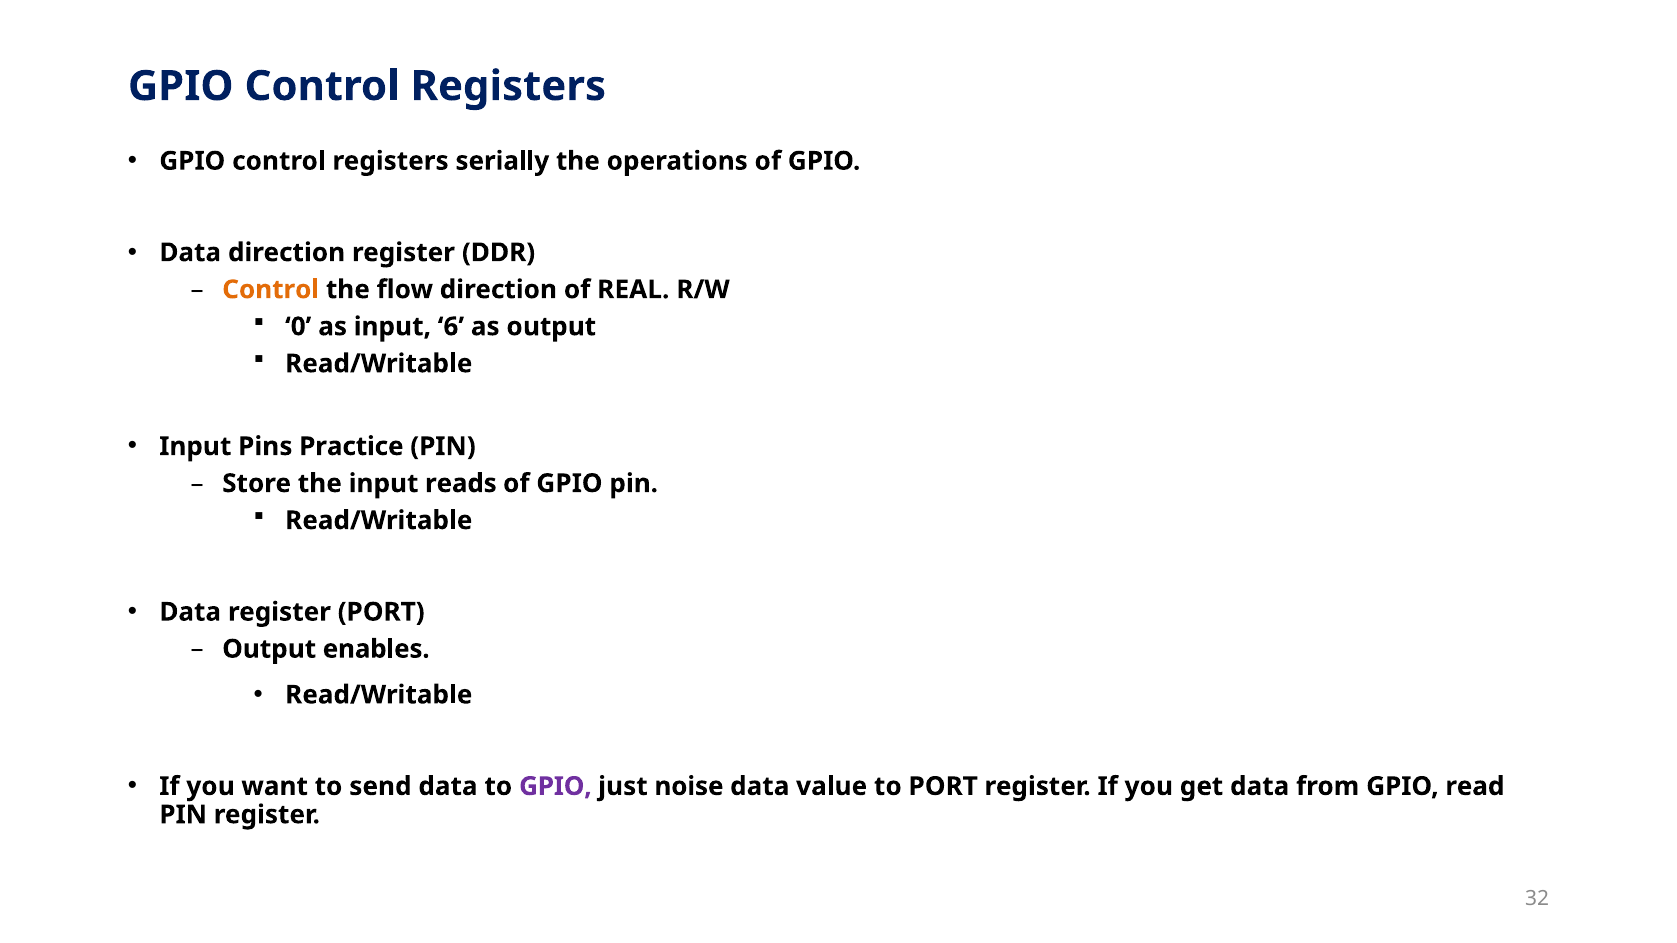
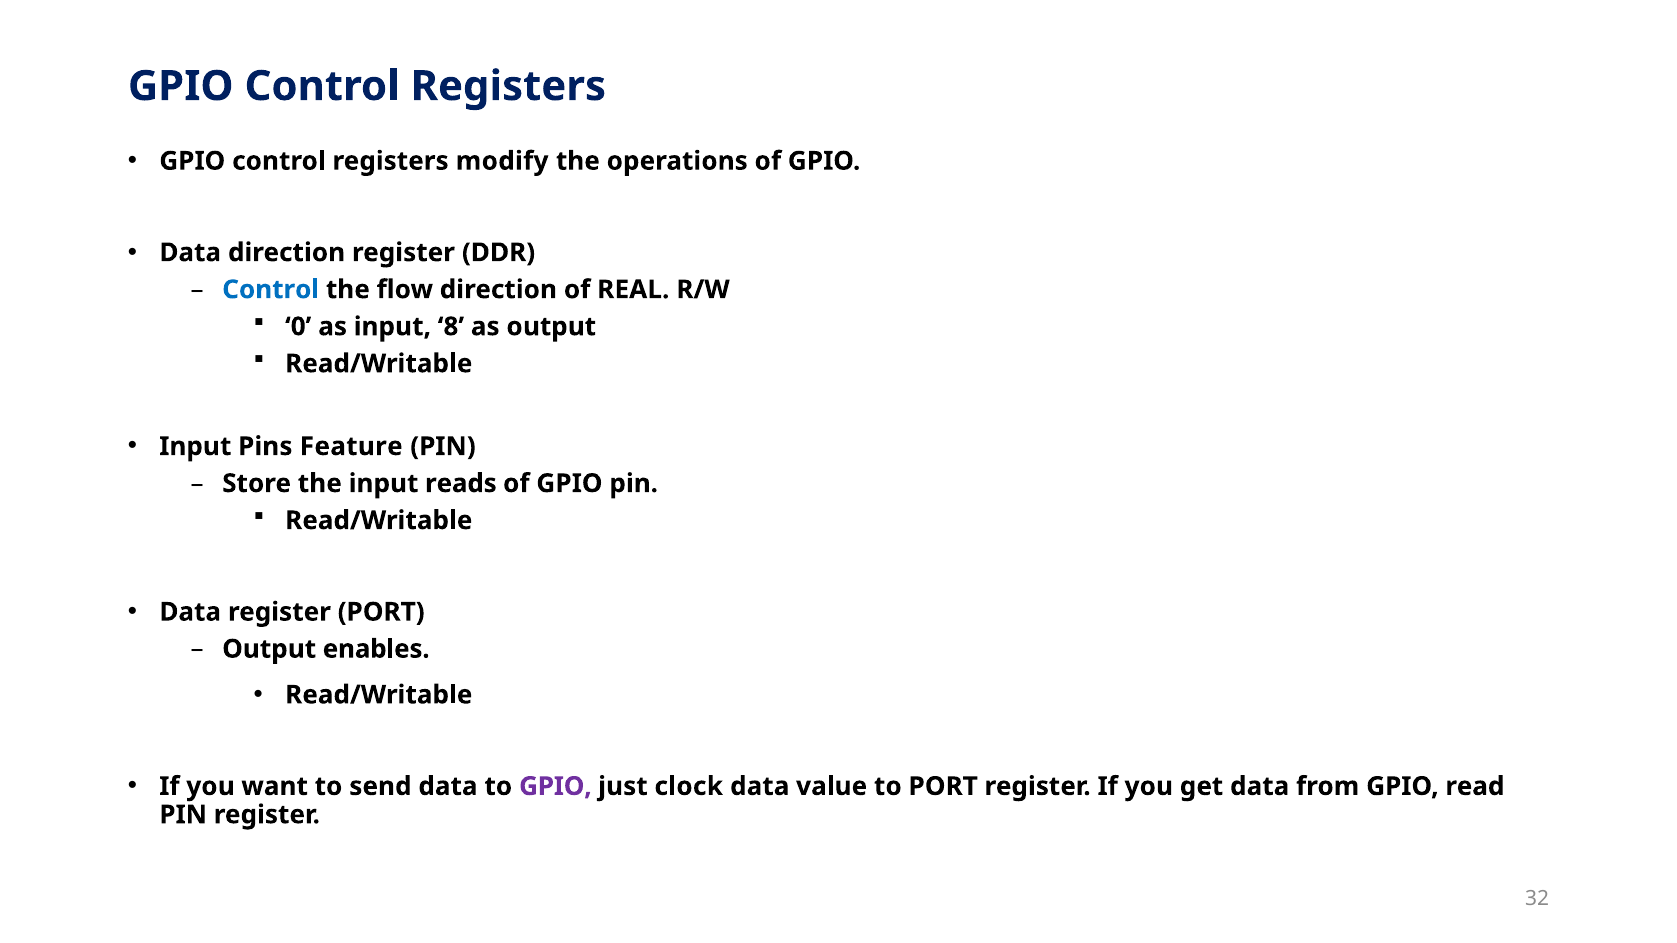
serially: serially -> modify (502, 161)
Control colour: orange -> blue (271, 290)
6: 6 -> 8 (451, 327)
Practice: Practice -> Feature (351, 447)
noise: noise -> clock (689, 787)
